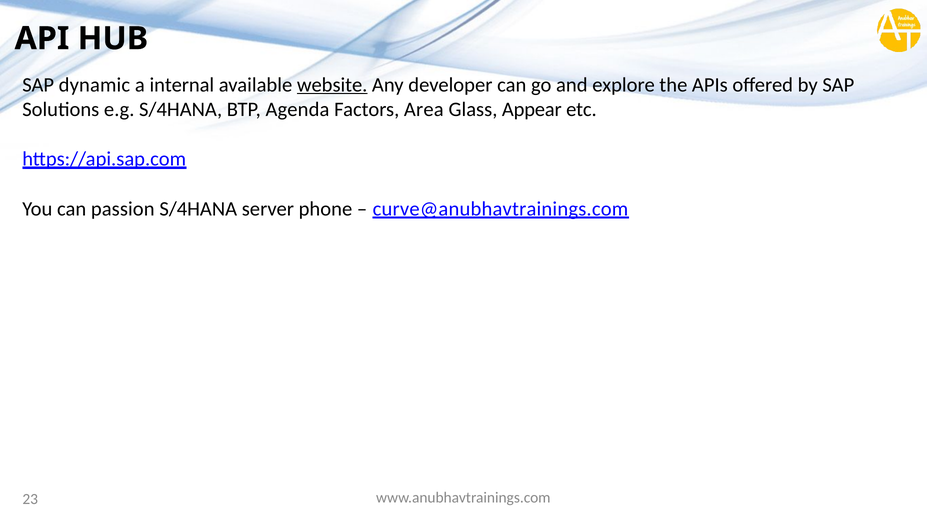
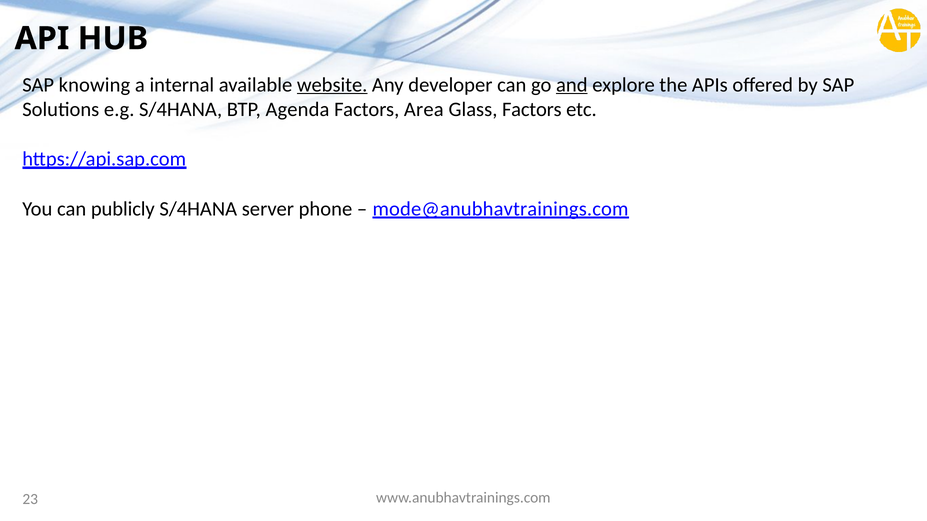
dynamic: dynamic -> knowing (94, 85)
and underline: none -> present (572, 85)
Glass Appear: Appear -> Factors (532, 110)
passion: passion -> publicly (123, 209)
curve@anubhavtrainings.com: curve@anubhavtrainings.com -> mode@anubhavtrainings.com (501, 209)
